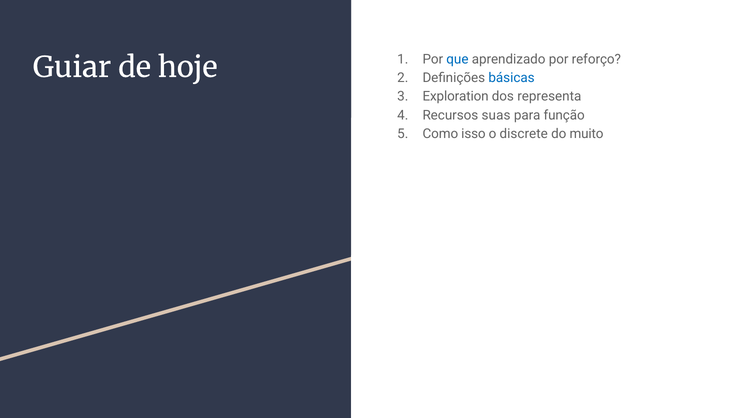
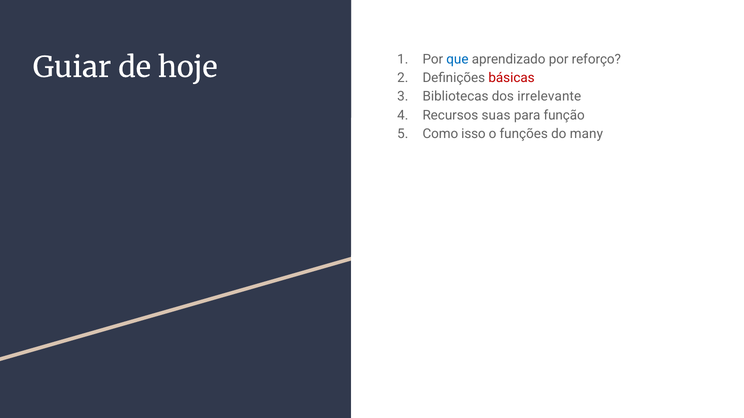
básicas colour: blue -> red (512, 78)
Exploration: Exploration -> Bibliotecas (456, 97)
representa: representa -> irrelevante (549, 97)
discrete: discrete -> funções (524, 134)
muito: muito -> many (586, 134)
